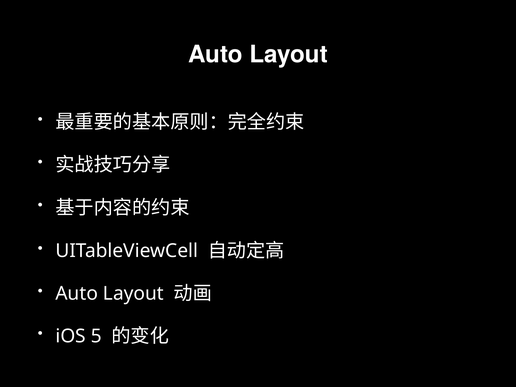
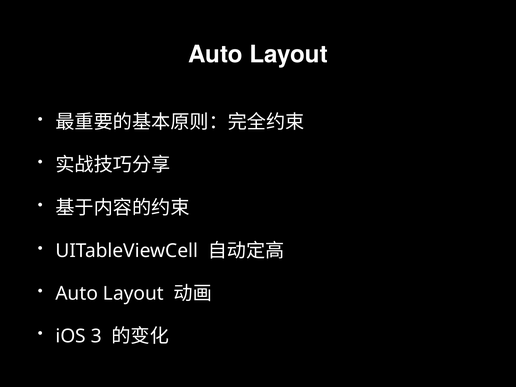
5: 5 -> 3 (96, 336)
